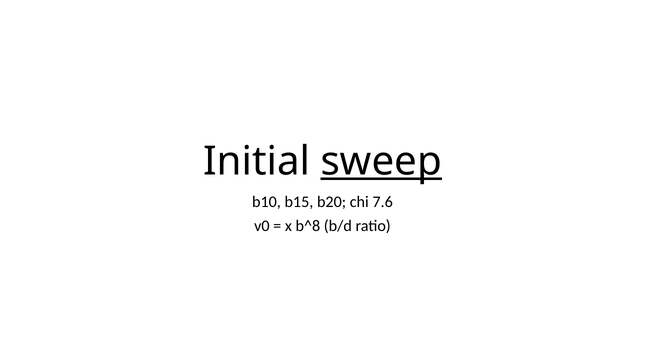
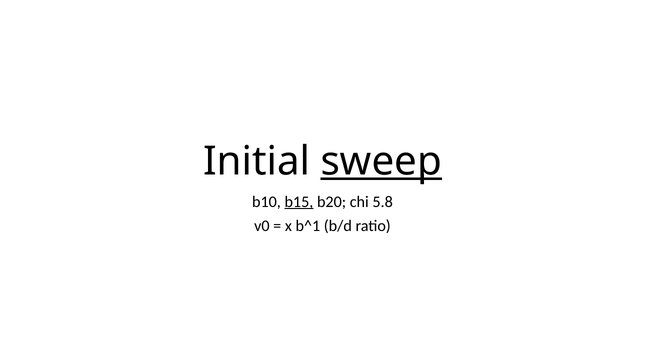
b15 underline: none -> present (299, 202)
7.6: 7.6 -> 5.8 (383, 202)
b^8: b^8 -> b^1 (308, 226)
